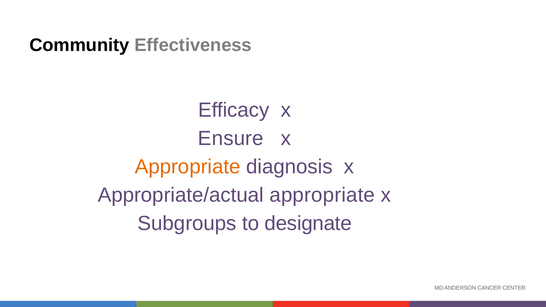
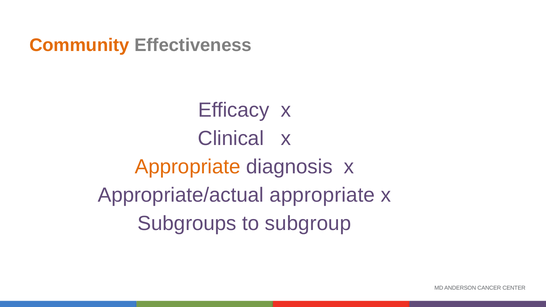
Community colour: black -> orange (79, 45)
Ensure: Ensure -> Clinical (231, 138)
designate: designate -> subgroup (308, 223)
